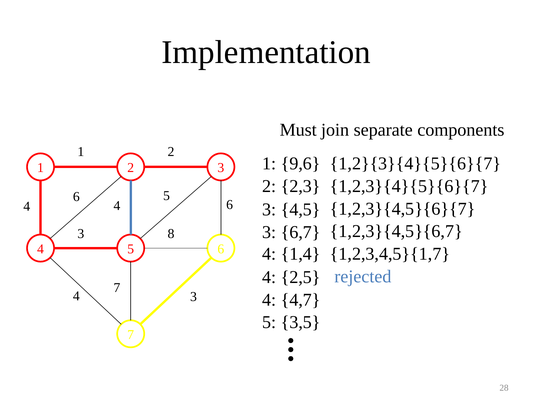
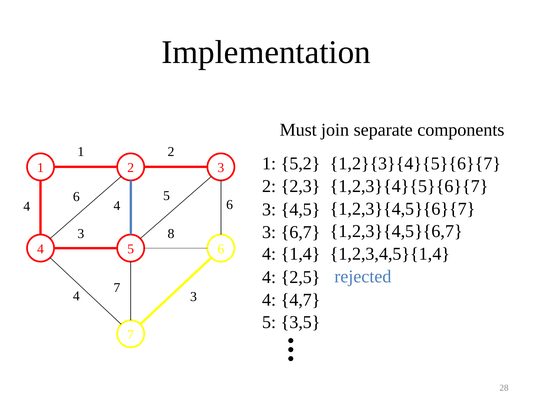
9,6: 9,6 -> 5,2 (301, 164)
1,2,3,4,5}{1,7: 1,2,3,4,5}{1,7 -> 1,2,3,4,5}{1,4 (390, 254)
